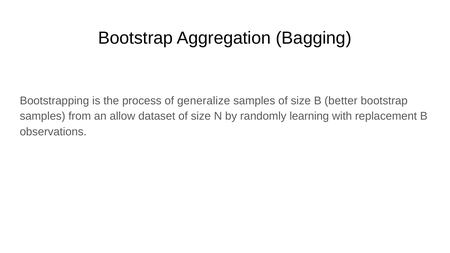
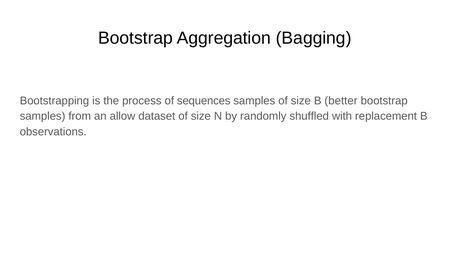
generalize: generalize -> sequences (204, 101)
learning: learning -> shuffled (309, 116)
